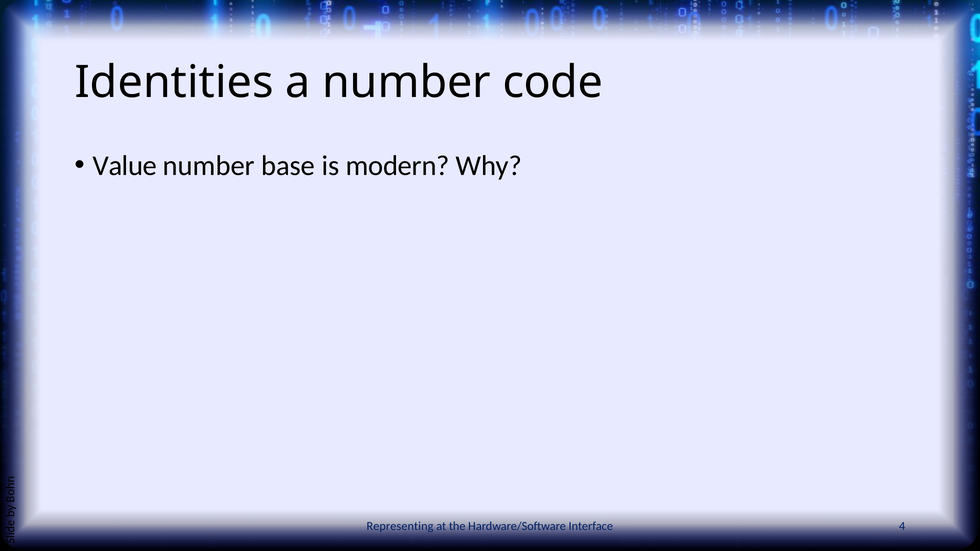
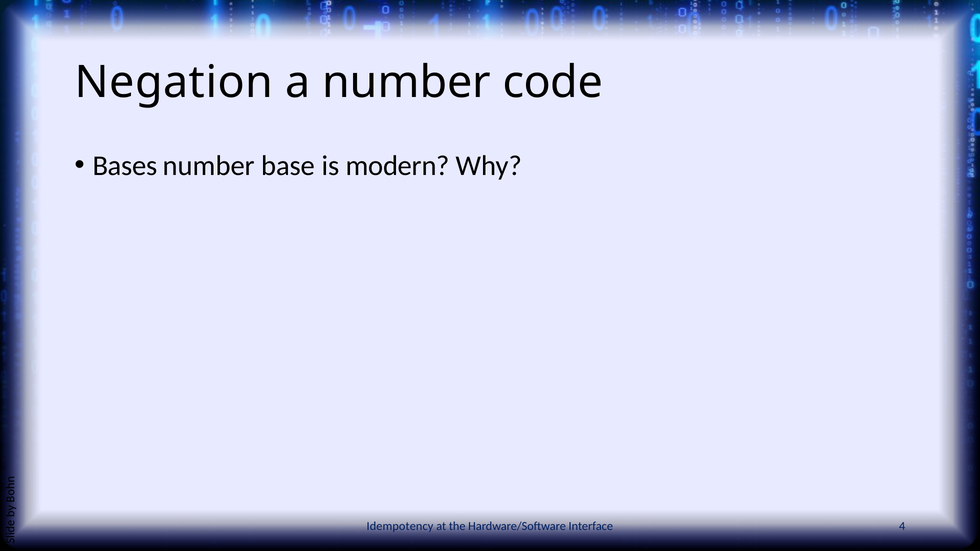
Identities: Identities -> Negation (174, 82)
Value: Value -> Bases (125, 166)
Representing: Representing -> Idempotency (400, 526)
